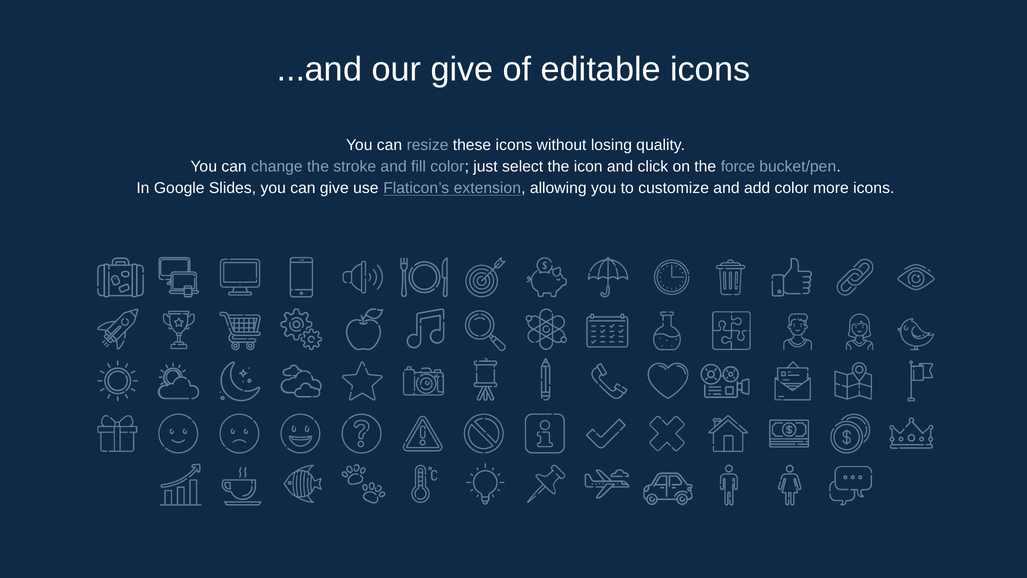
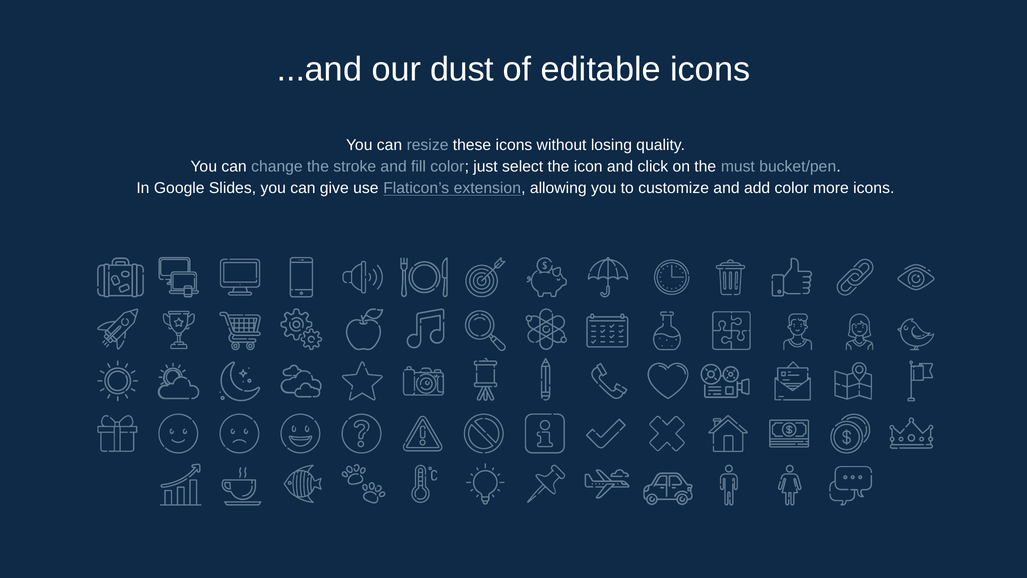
our give: give -> dust (462, 70)
force: force -> must (738, 167)
